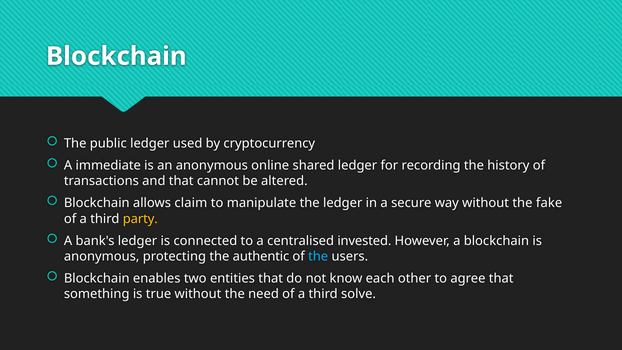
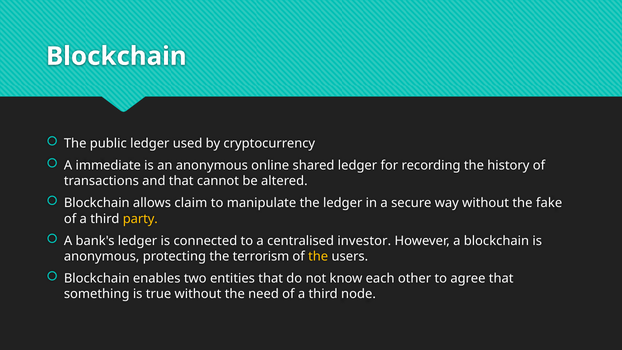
invested: invested -> investor (364, 241)
authentic: authentic -> terrorism (261, 256)
the colour: light blue -> yellow (318, 256)
solve: solve -> node (358, 294)
